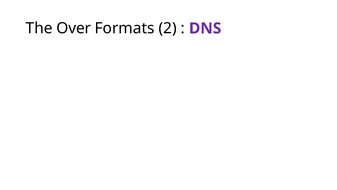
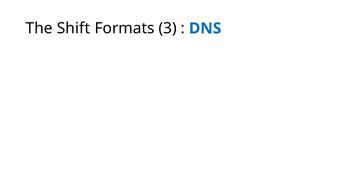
Over: Over -> Shift (74, 28)
2: 2 -> 3 (168, 28)
DNS colour: purple -> blue (205, 28)
